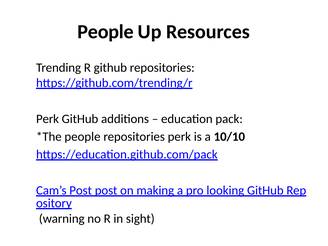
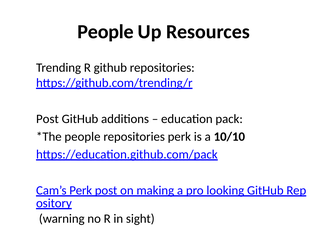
Perk: Perk -> Post (47, 119)
Cam’s Post: Post -> Perk (81, 190)
